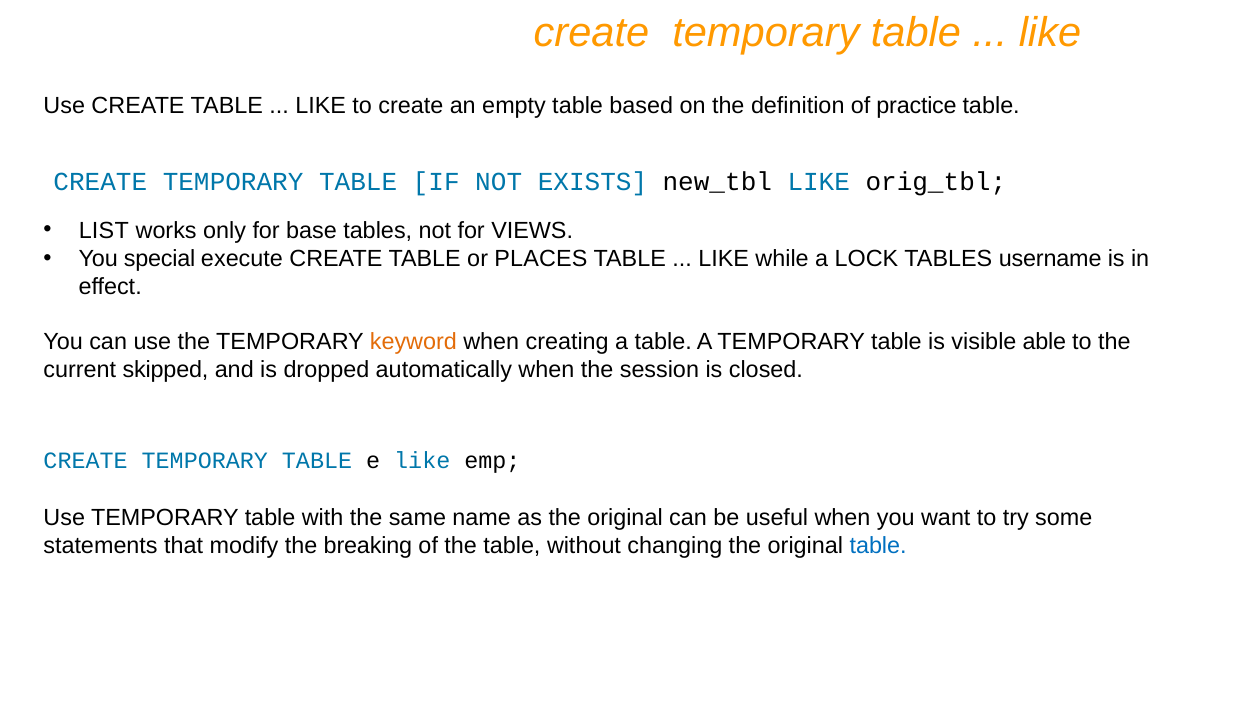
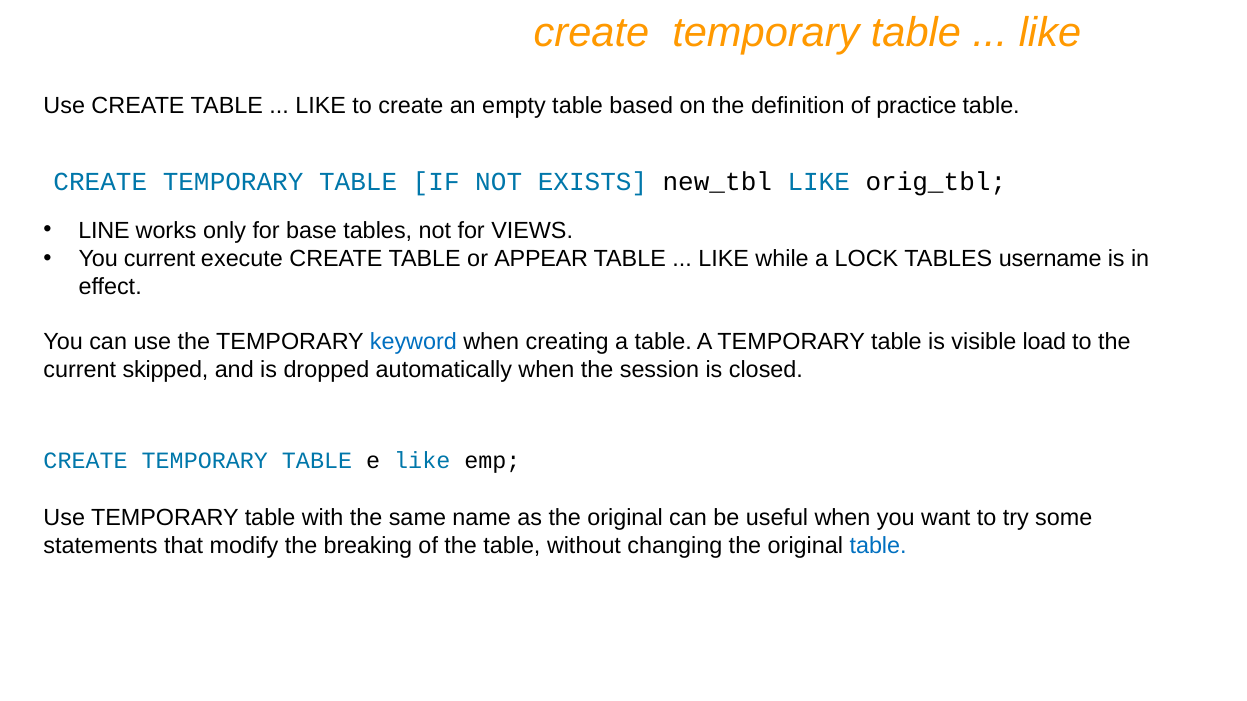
LIST: LIST -> LINE (104, 231)
You special: special -> current (160, 259)
PLACES: PLACES -> APPEAR (541, 259)
keyword colour: orange -> blue (413, 342)
able: able -> load (1044, 342)
